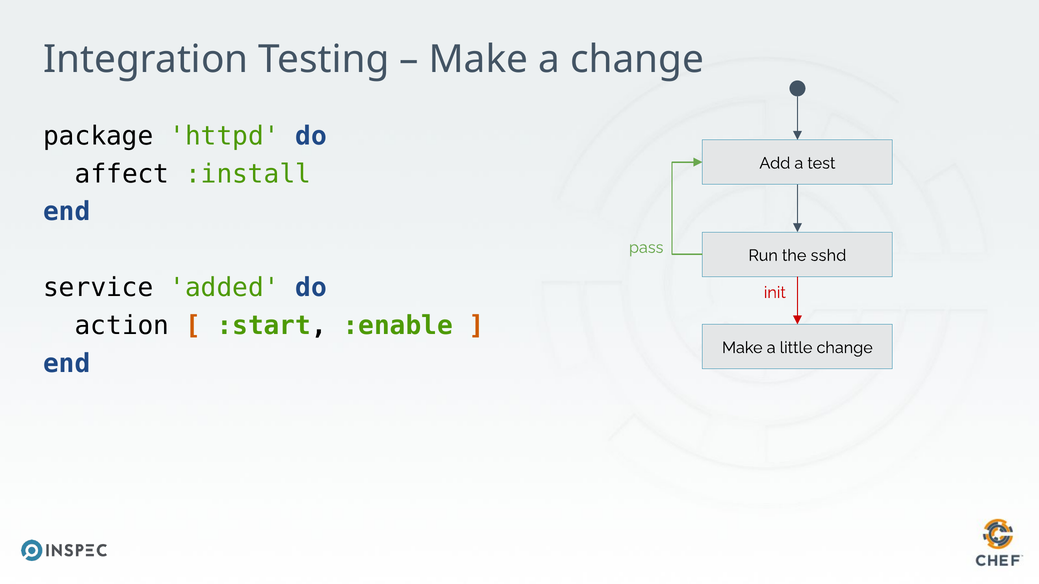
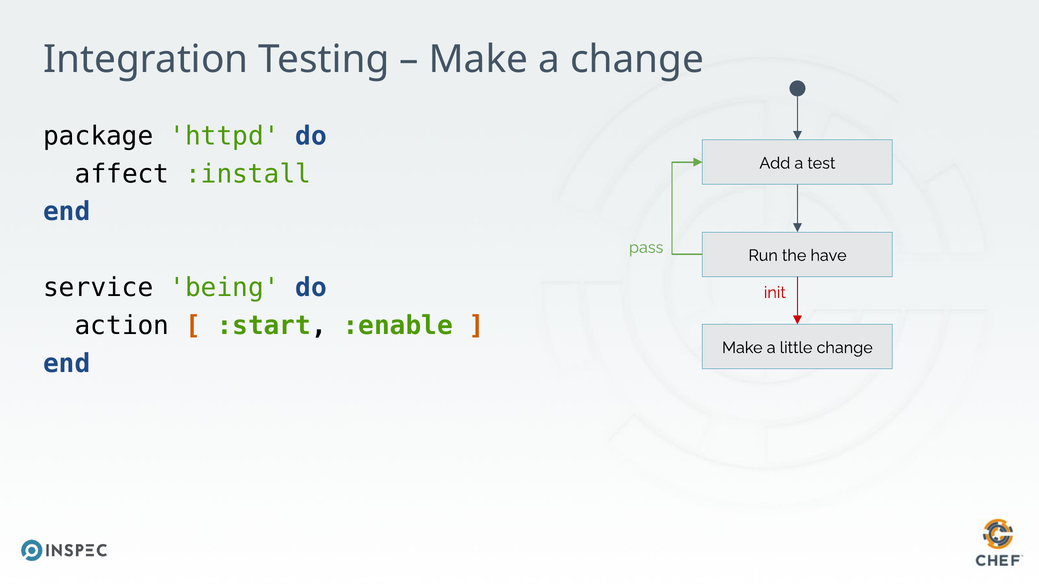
sshd: sshd -> have (829, 256)
added: added -> being (224, 288)
